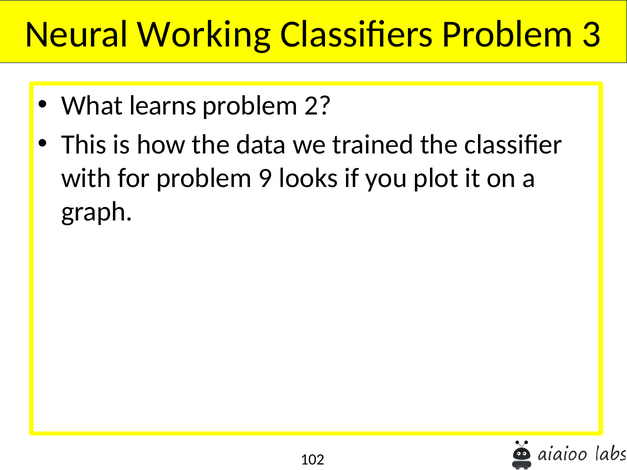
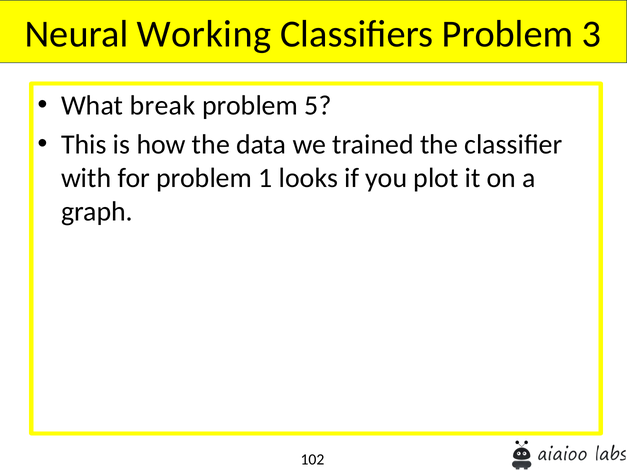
learns: learns -> break (163, 105)
2: 2 -> 5 (318, 105)
9: 9 -> 1 (266, 178)
